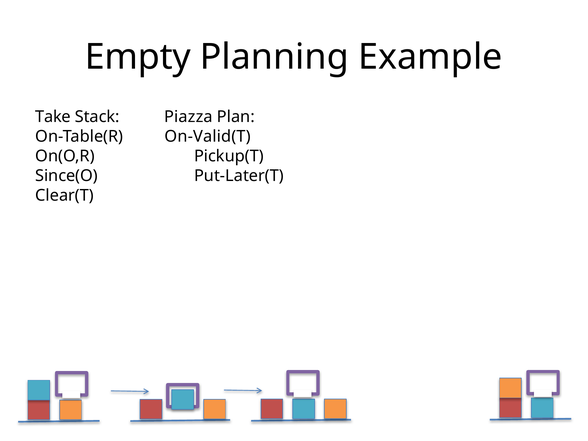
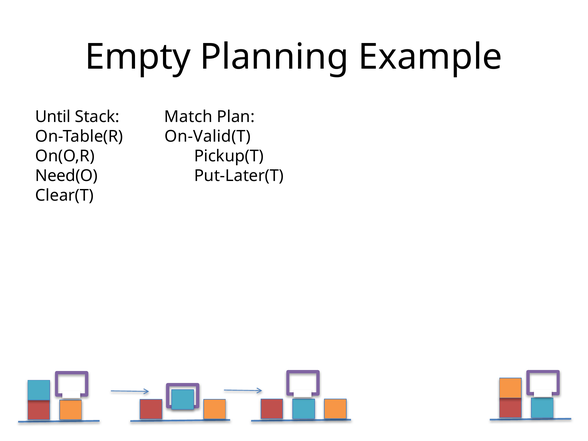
Take: Take -> Until (53, 117)
Piazza: Piazza -> Match (188, 117)
Since(O: Since(O -> Need(O (67, 176)
